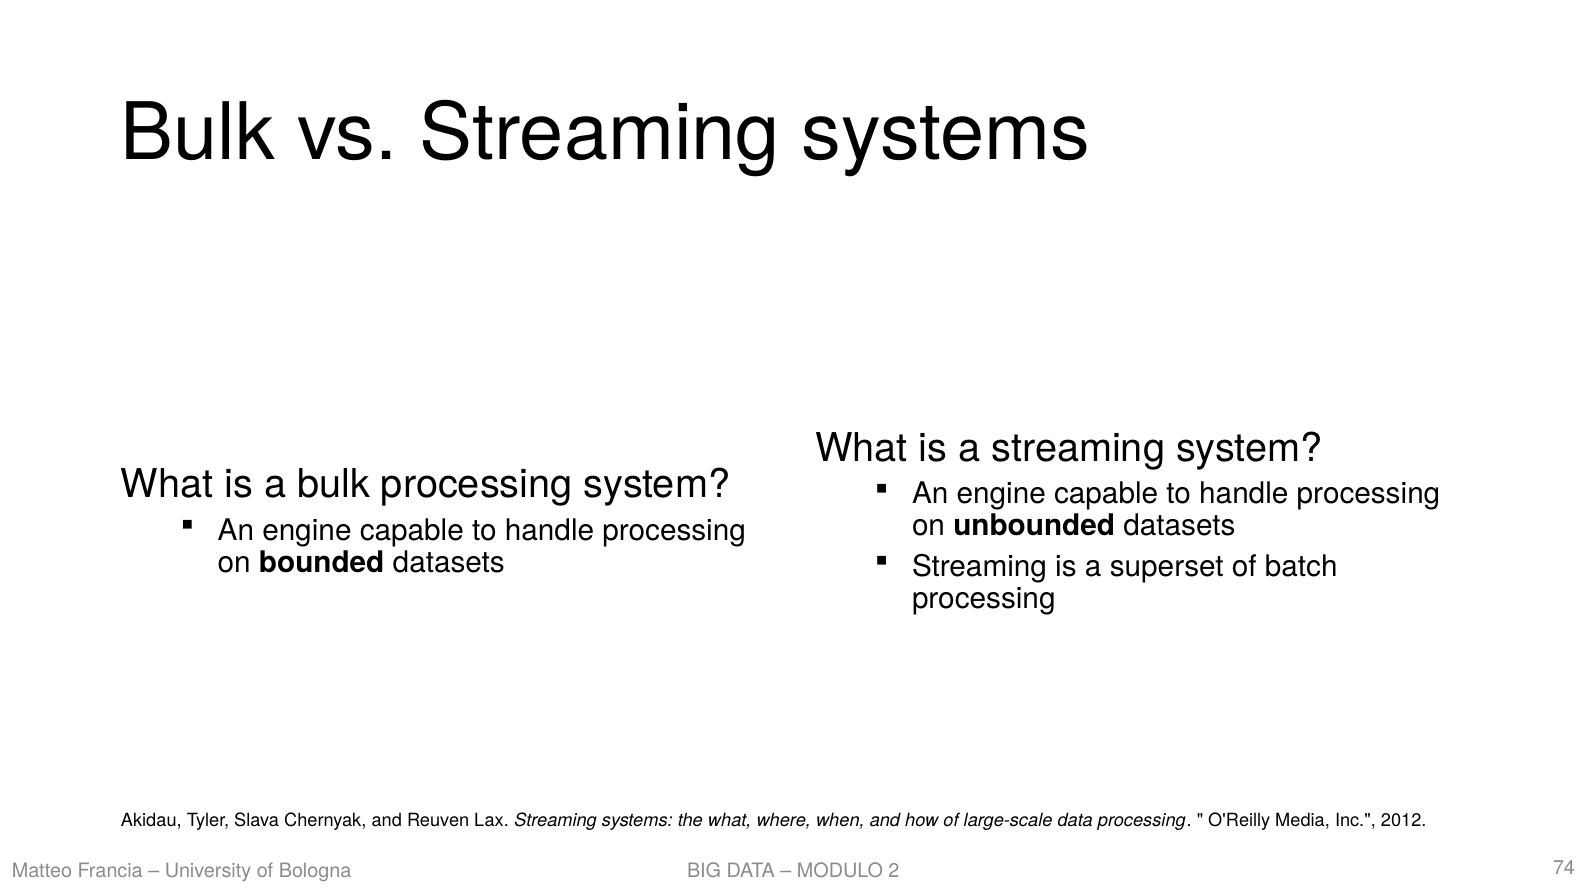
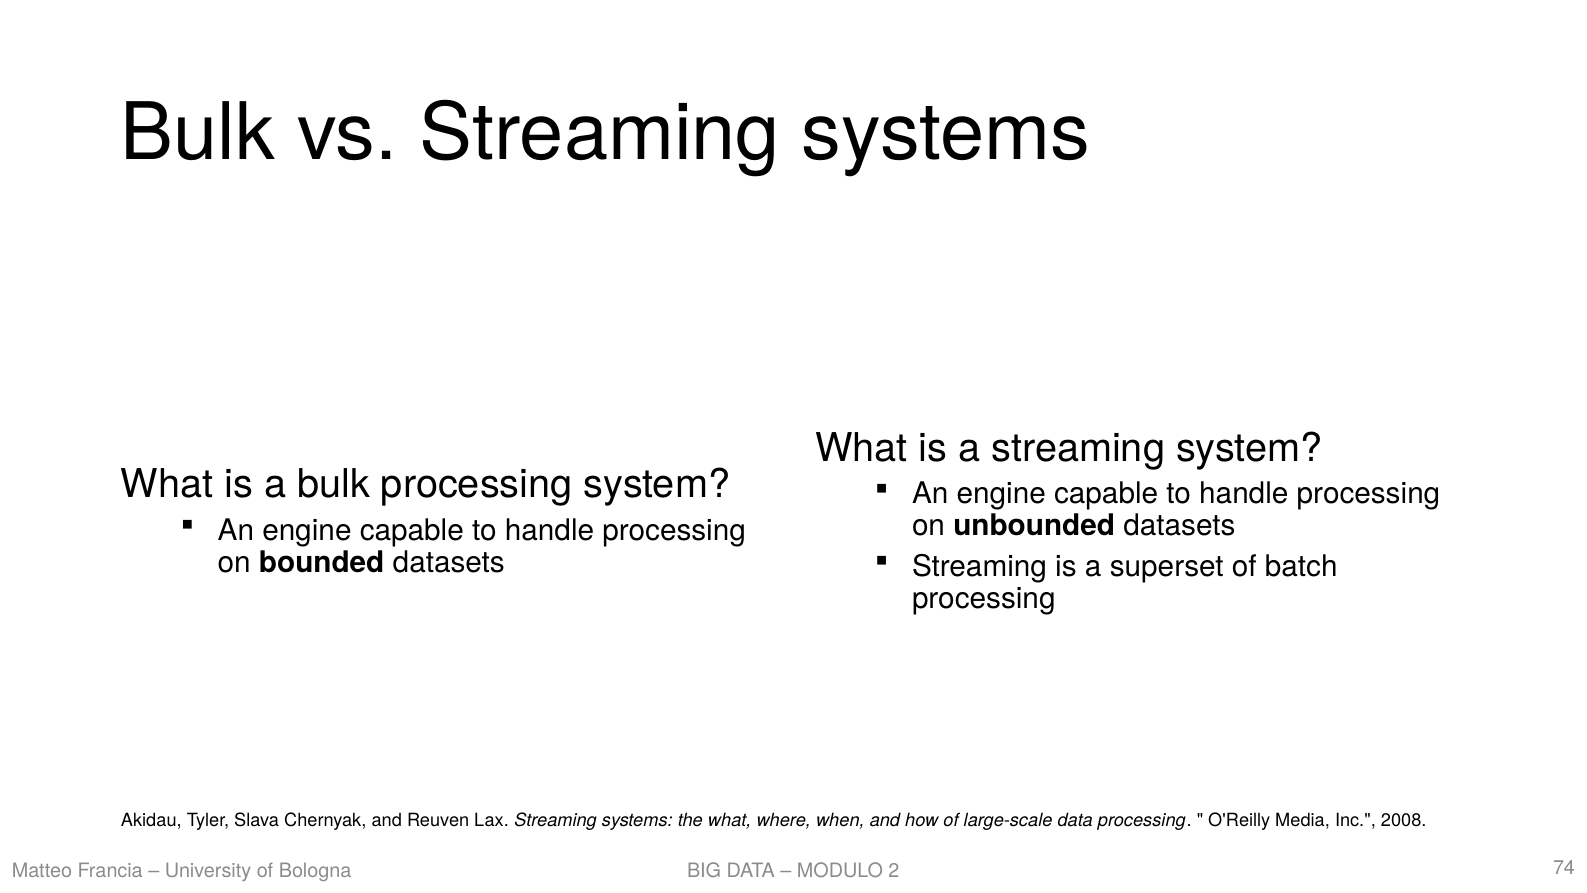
2012: 2012 -> 2008 (1404, 820)
